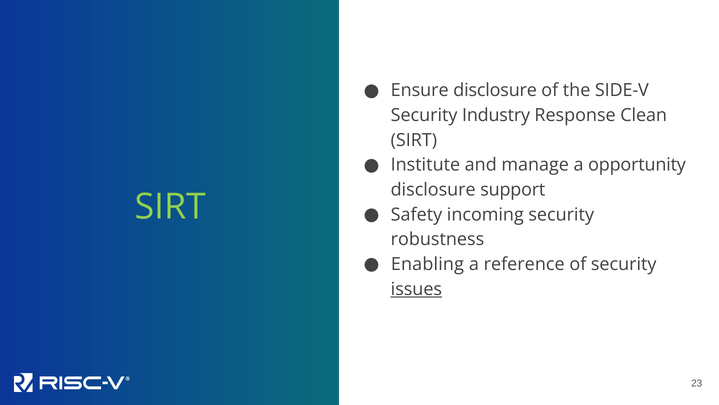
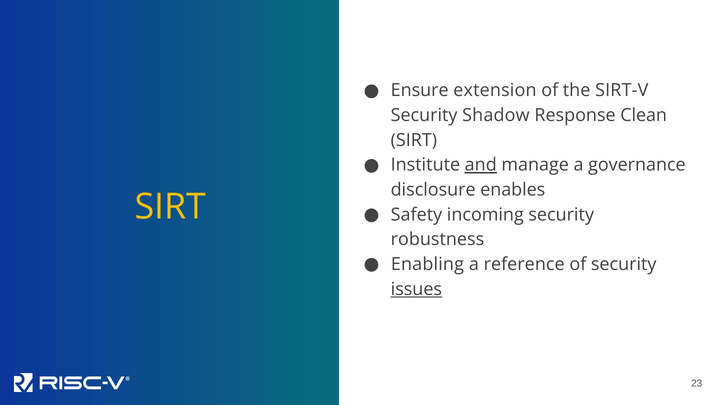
Ensure disclosure: disclosure -> extension (495, 90)
SIDE-V: SIDE-V -> SIRT-V (622, 90)
Industry: Industry -> Shadow (496, 115)
and underline: none -> present (481, 165)
opportunity: opportunity -> governance (637, 165)
support: support -> enables (513, 190)
SIRT colour: light green -> yellow (170, 207)
